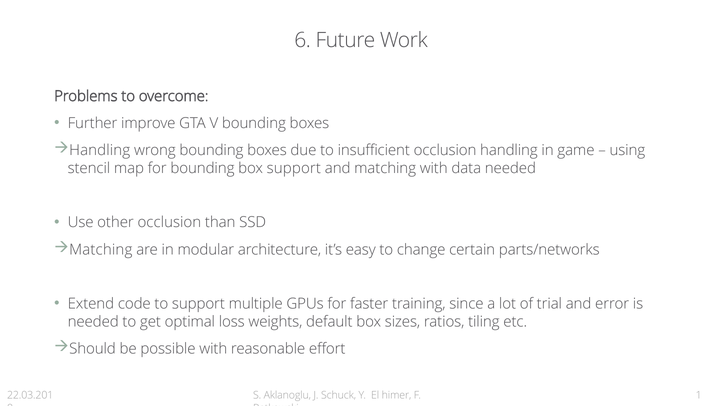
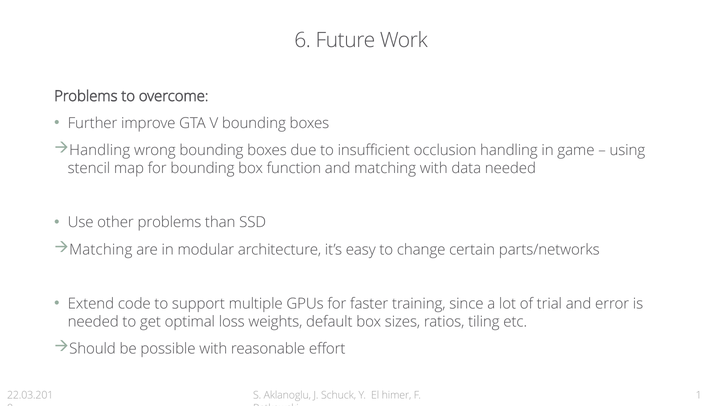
box support: support -> function (294, 168)
other occlusion: occlusion -> problems (169, 223)
